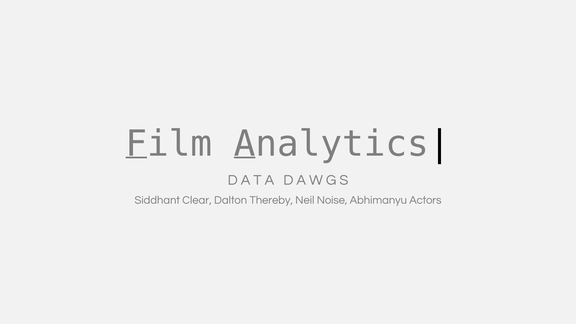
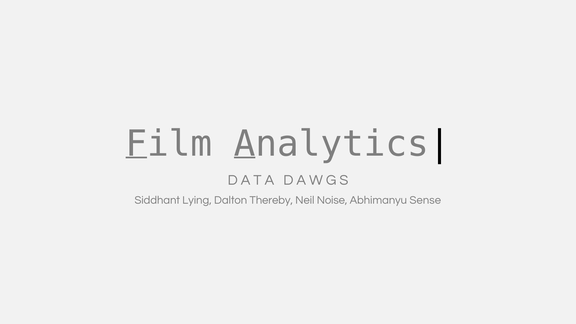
Clear: Clear -> Lying (197, 200)
Actors: Actors -> Sense (425, 200)
